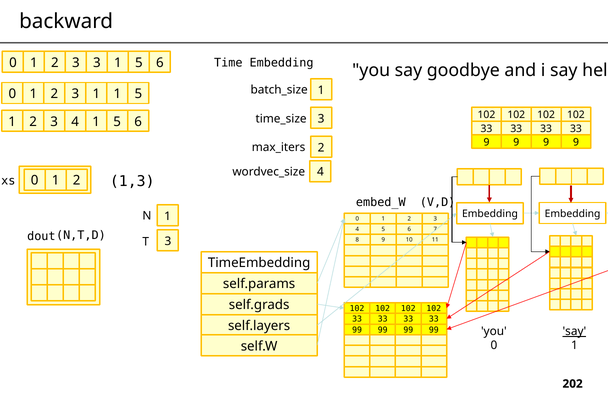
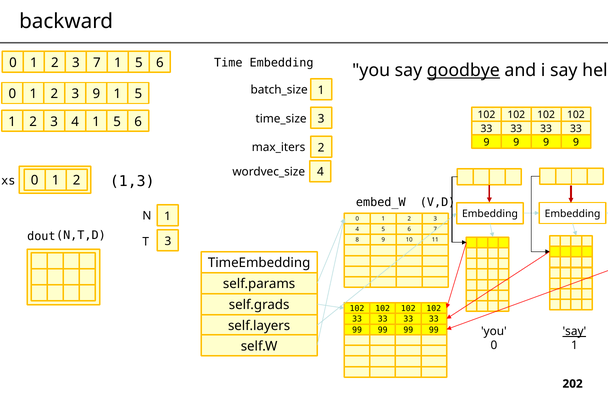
3 3: 3 -> 7 (97, 63)
goodbye underline: none -> present (463, 70)
2 3 1: 1 -> 9 (96, 94)
